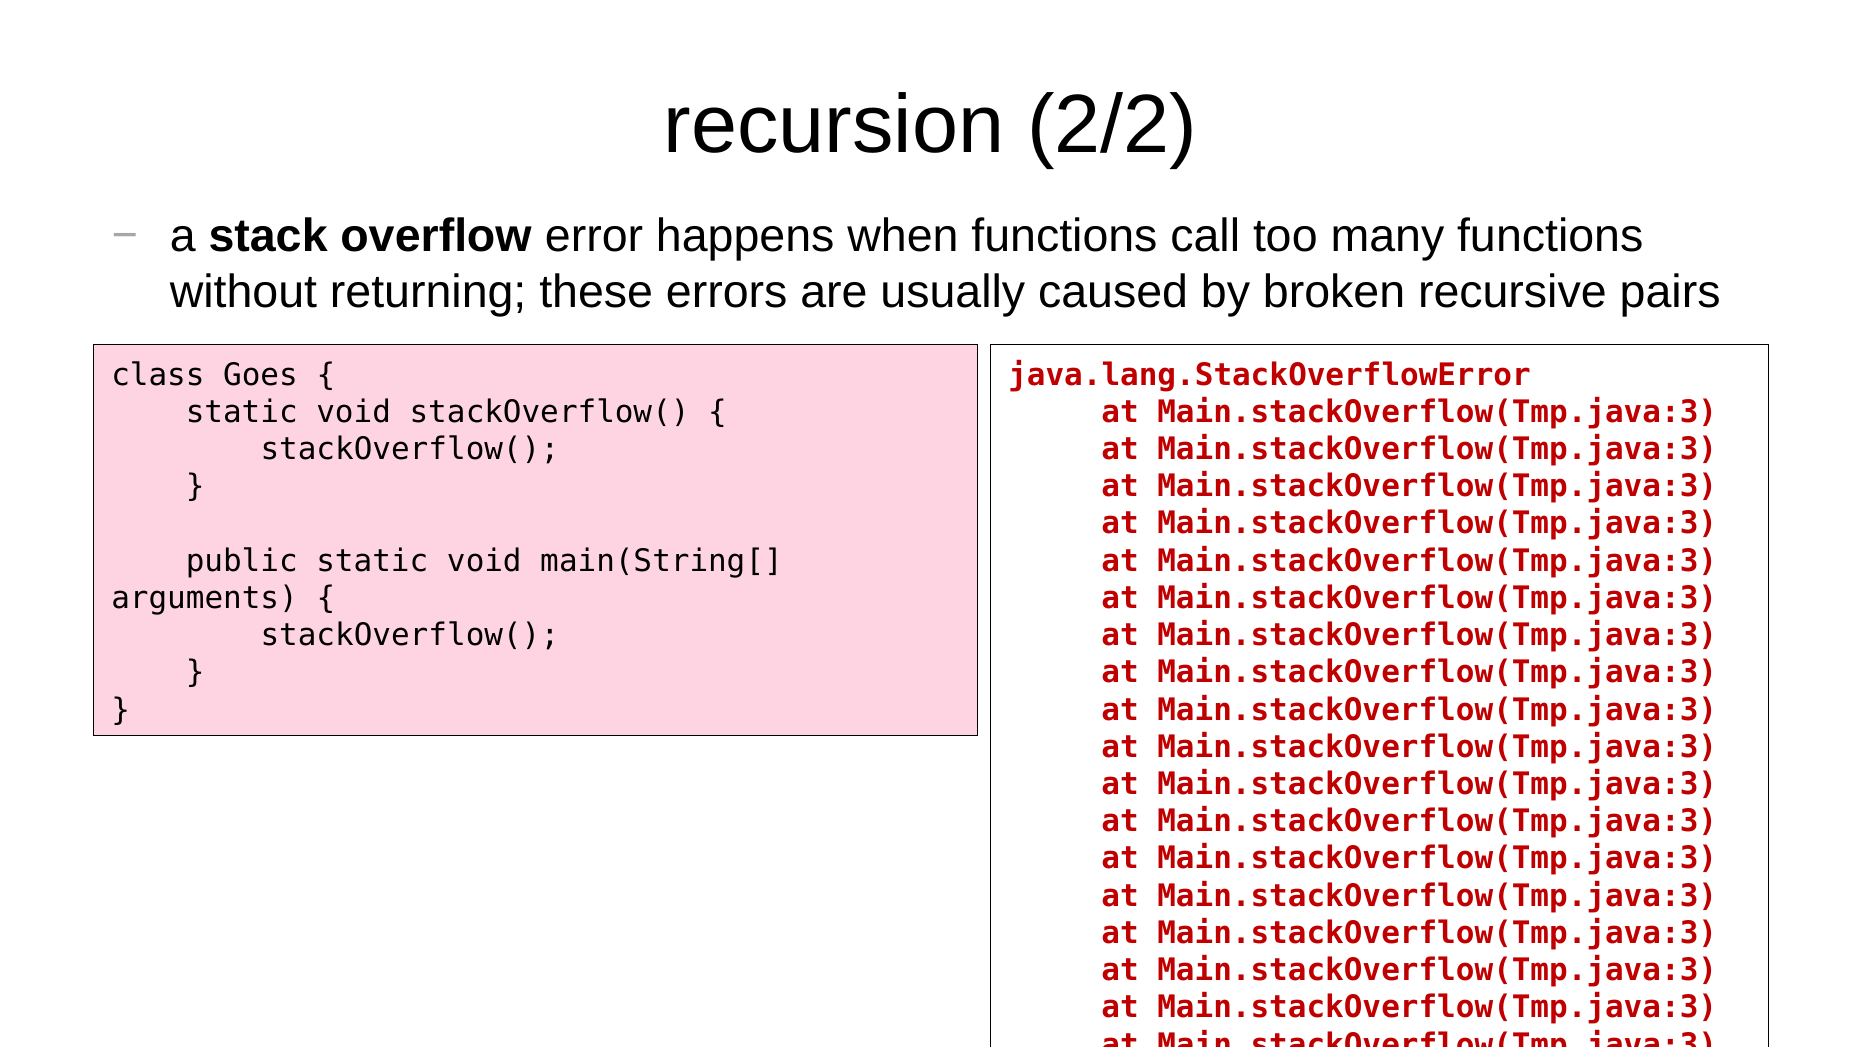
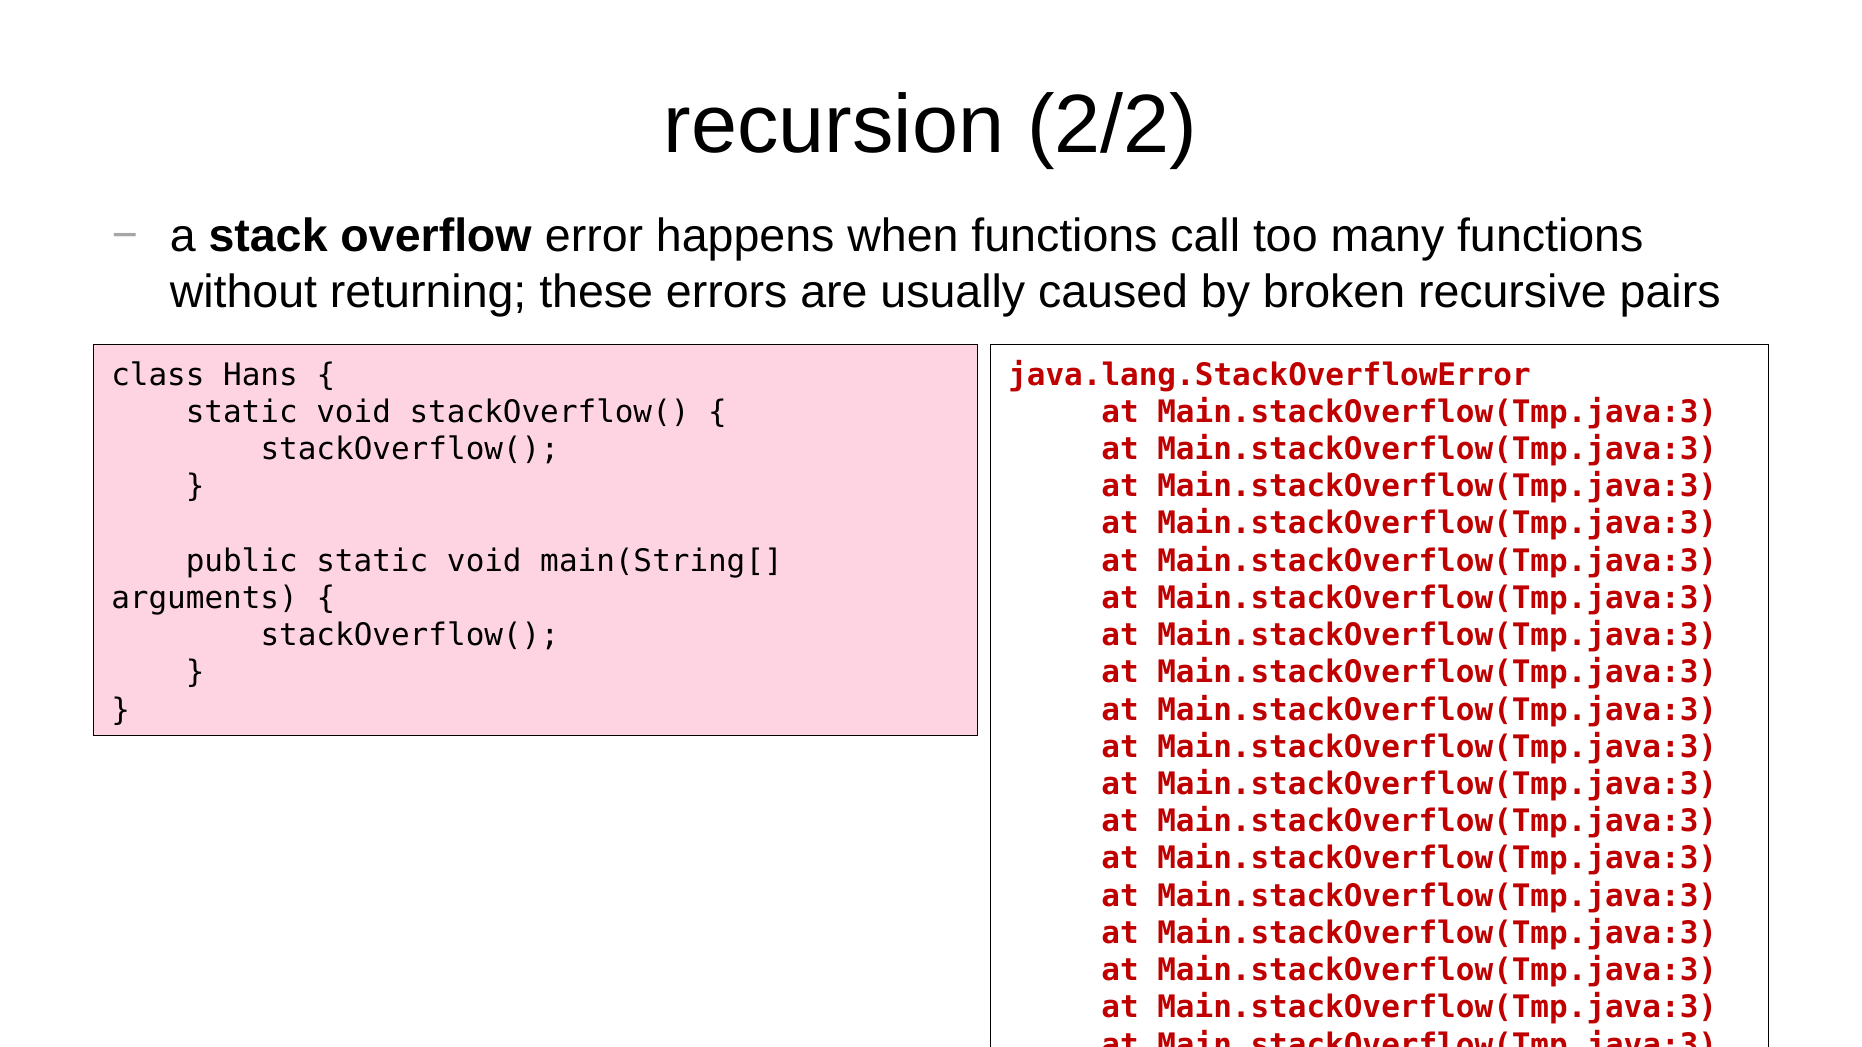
Goes: Goes -> Hans (261, 375)
